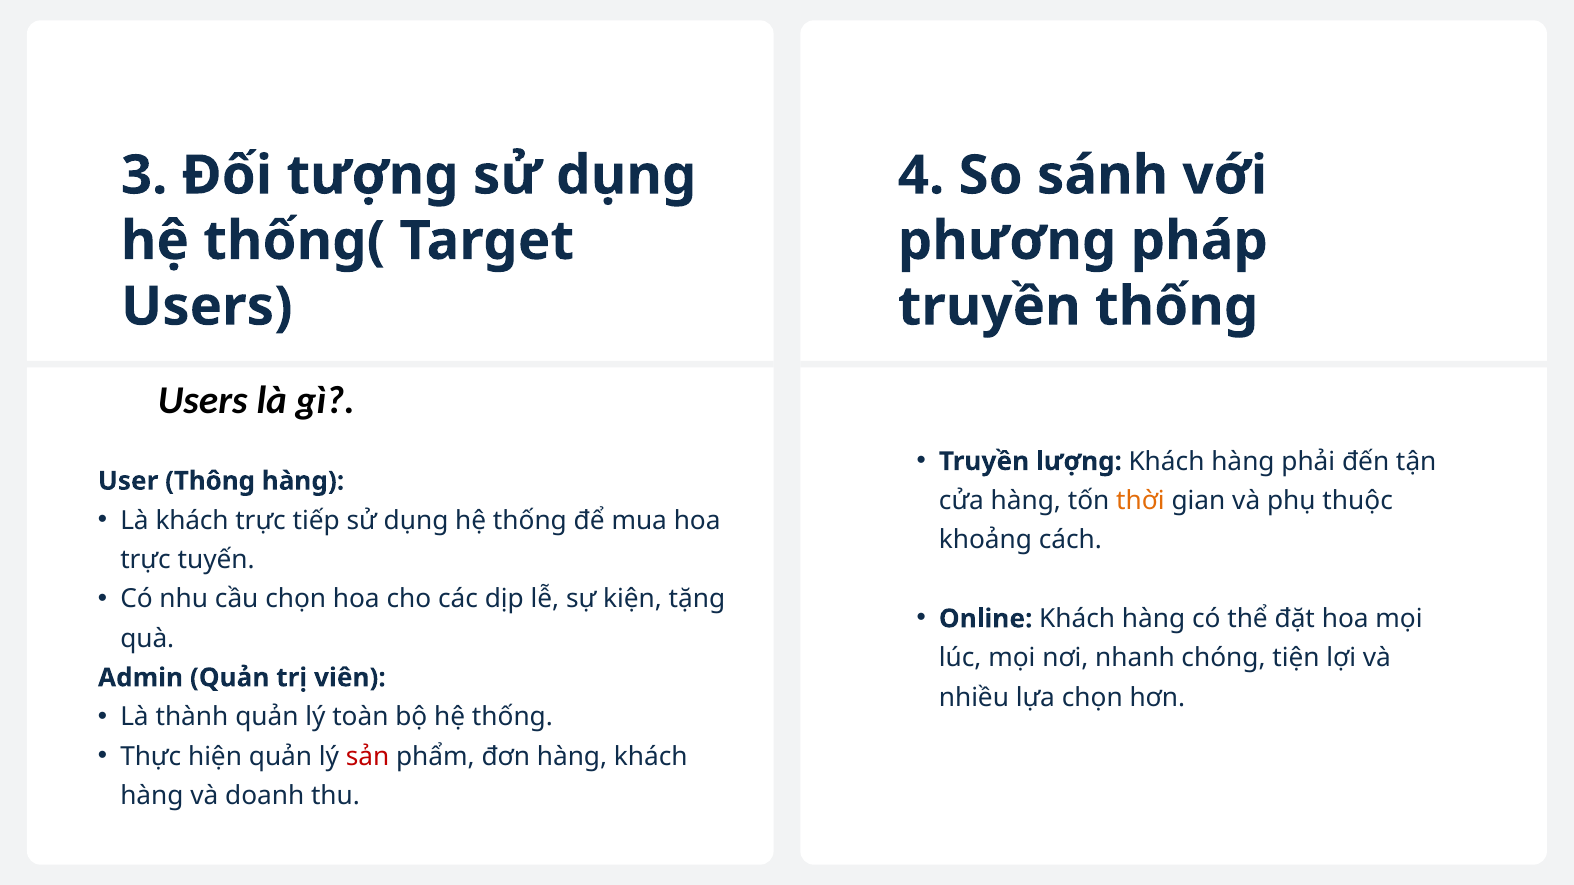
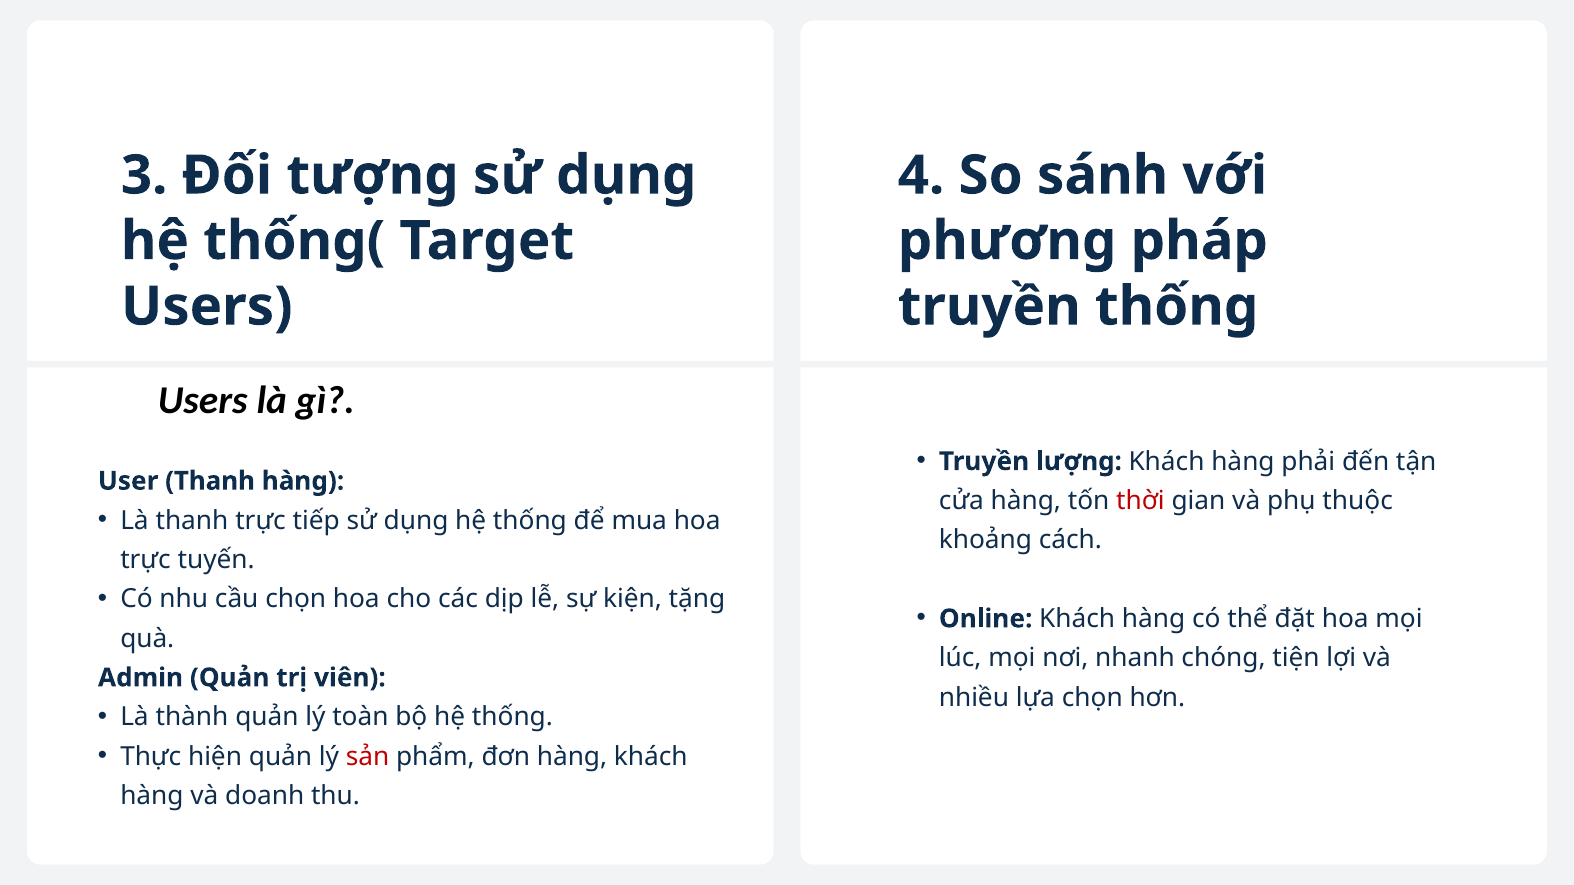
User Thông: Thông -> Thanh (210, 481)
thời colour: orange -> red (1140, 501)
Là khách: khách -> thanh (192, 521)
